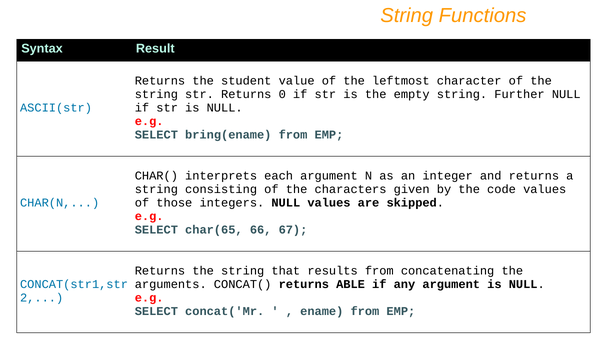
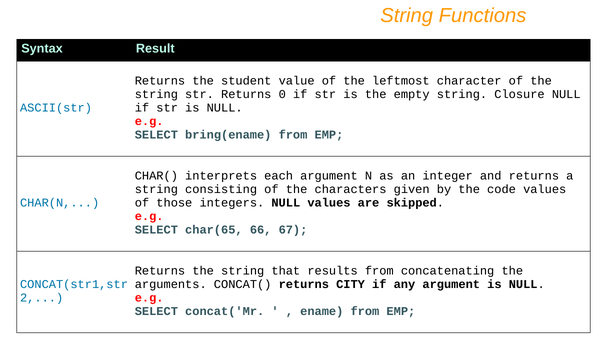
Further: Further -> Closure (520, 94)
ABLE: ABLE -> CITY (351, 285)
